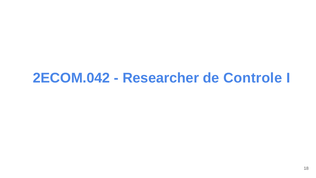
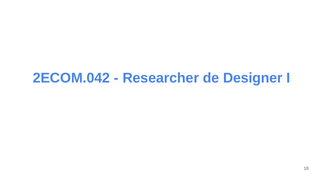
Controle: Controle -> Designer (253, 78)
